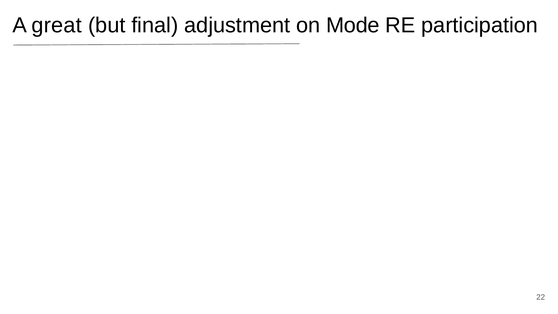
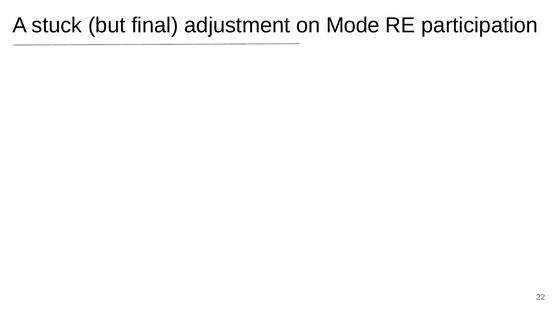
great: great -> stuck (57, 25)
